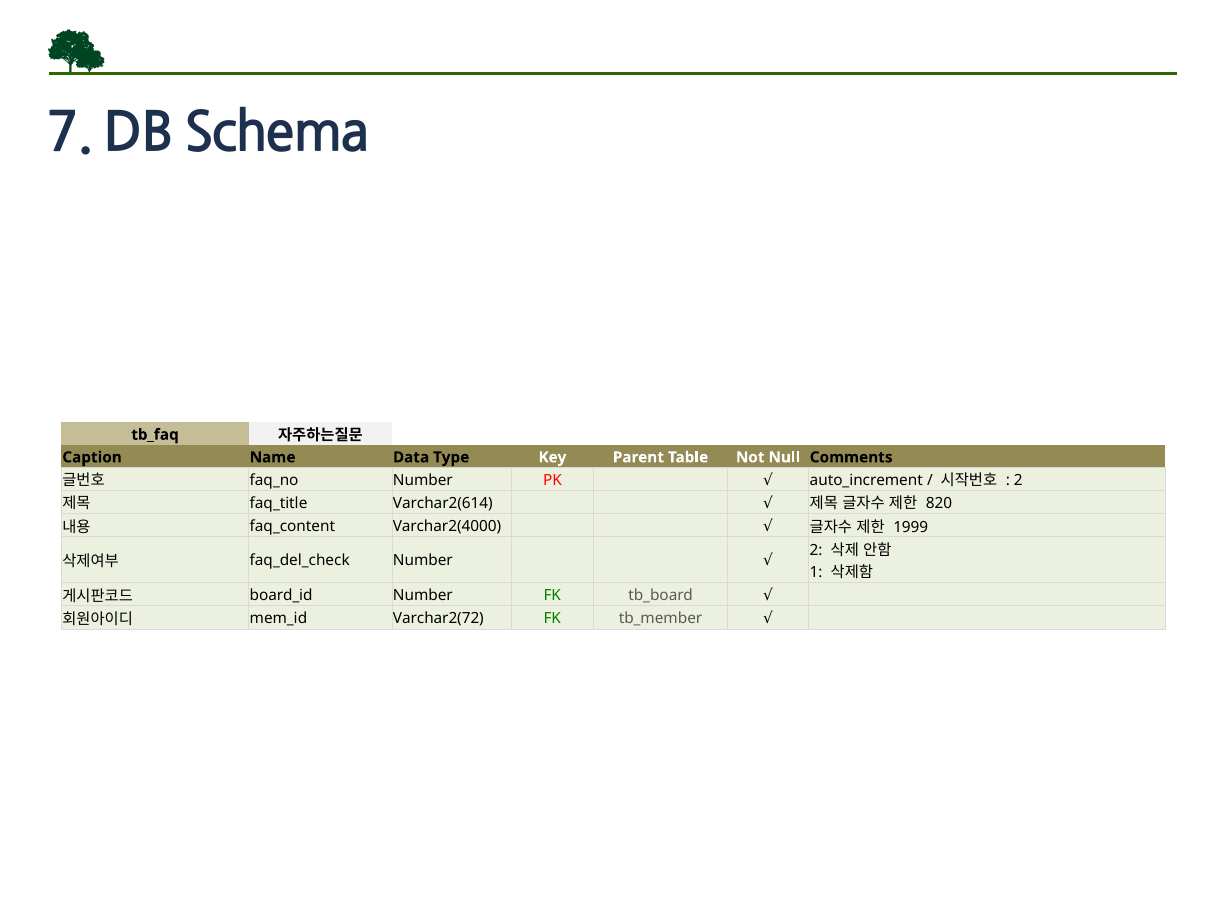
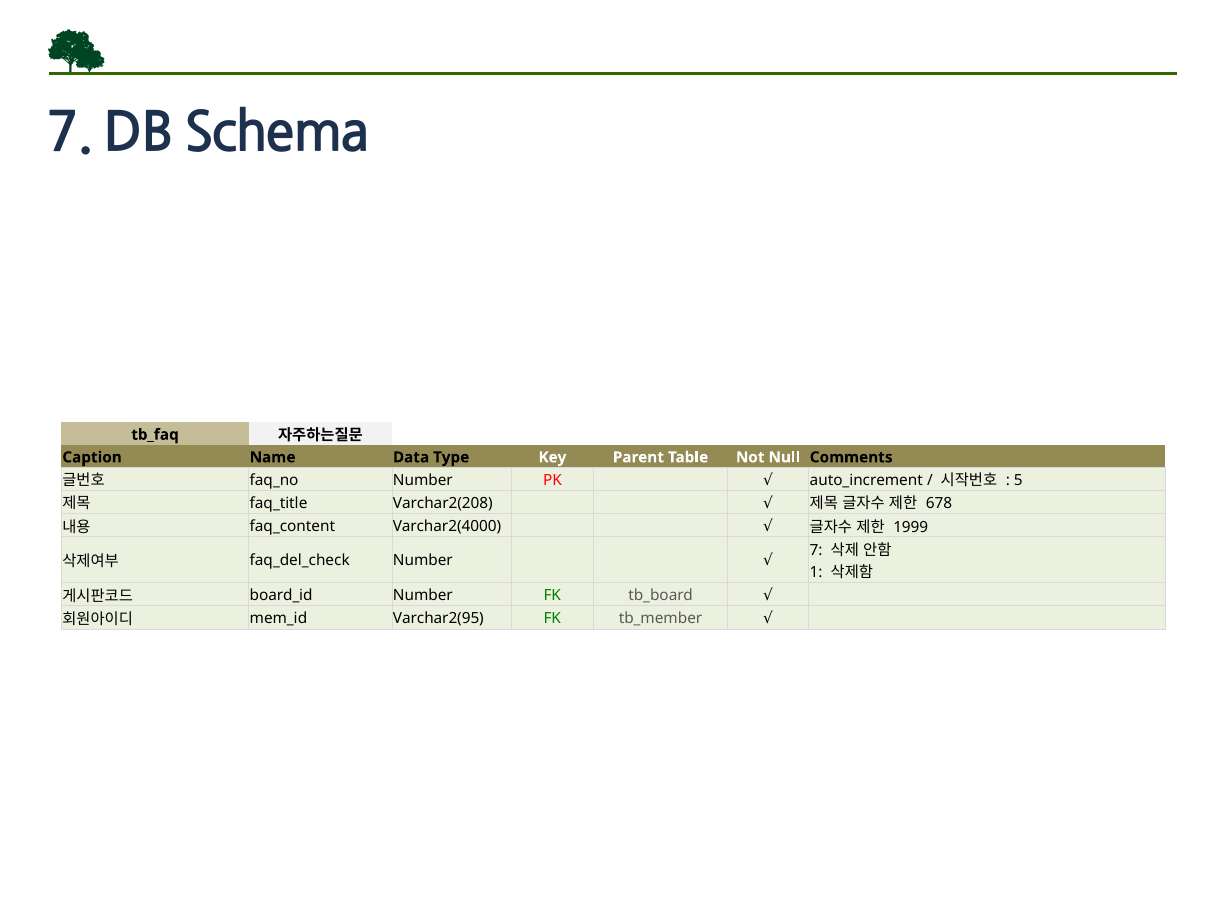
2: 2 -> 5 (1018, 481)
Varchar2(614: Varchar2(614 -> Varchar2(208 (443, 503)
820: 820 -> 678 (939, 504)
2: 2 -> 7 (816, 551)
Varchar2(72: Varchar2(72 -> Varchar2(95 (438, 619)
